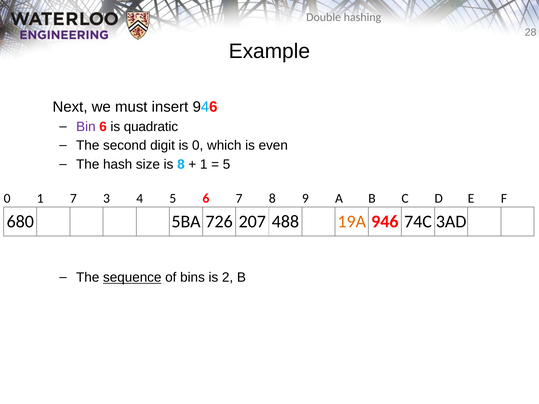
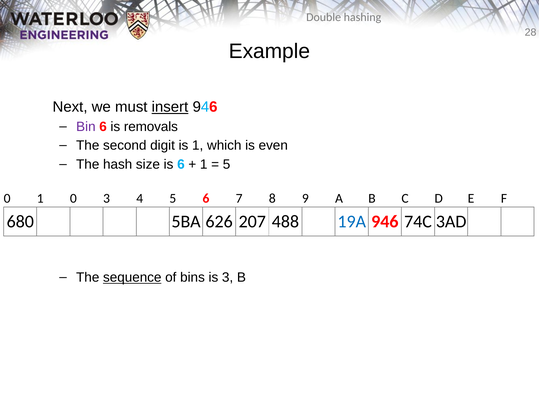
insert underline: none -> present (170, 107)
quadratic: quadratic -> removals (151, 127)
is 0: 0 -> 1 (198, 146)
is 8: 8 -> 6 (181, 164)
1 7: 7 -> 0 (73, 198)
726: 726 -> 626 (219, 222)
19A colour: orange -> blue (352, 222)
is 2: 2 -> 3 (228, 278)
